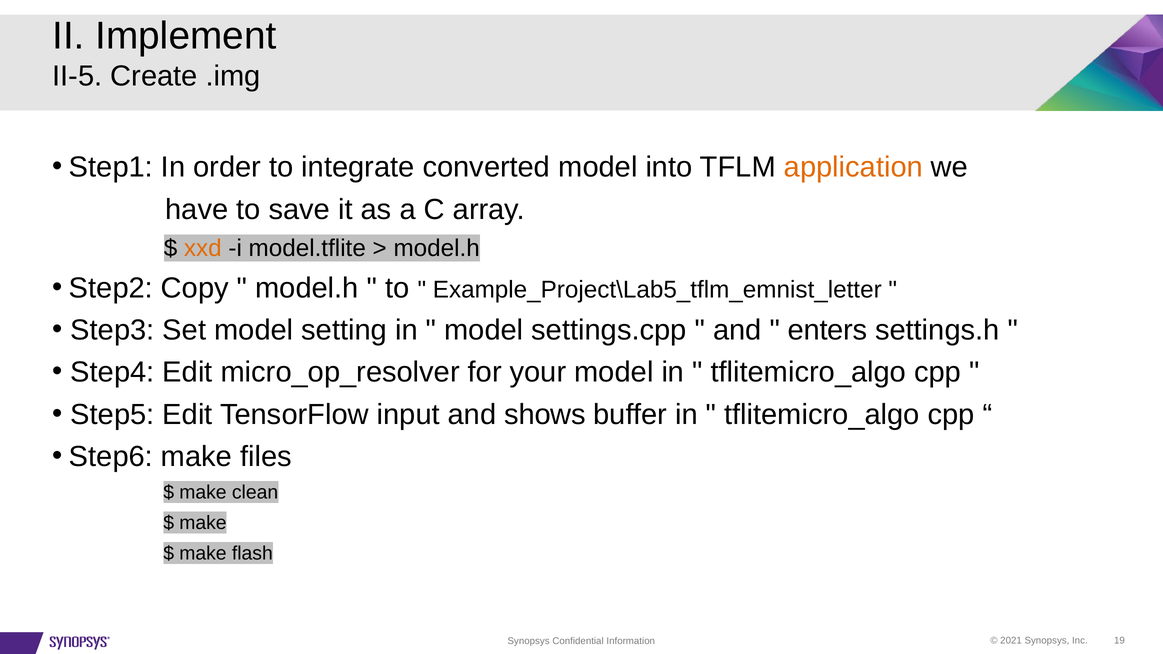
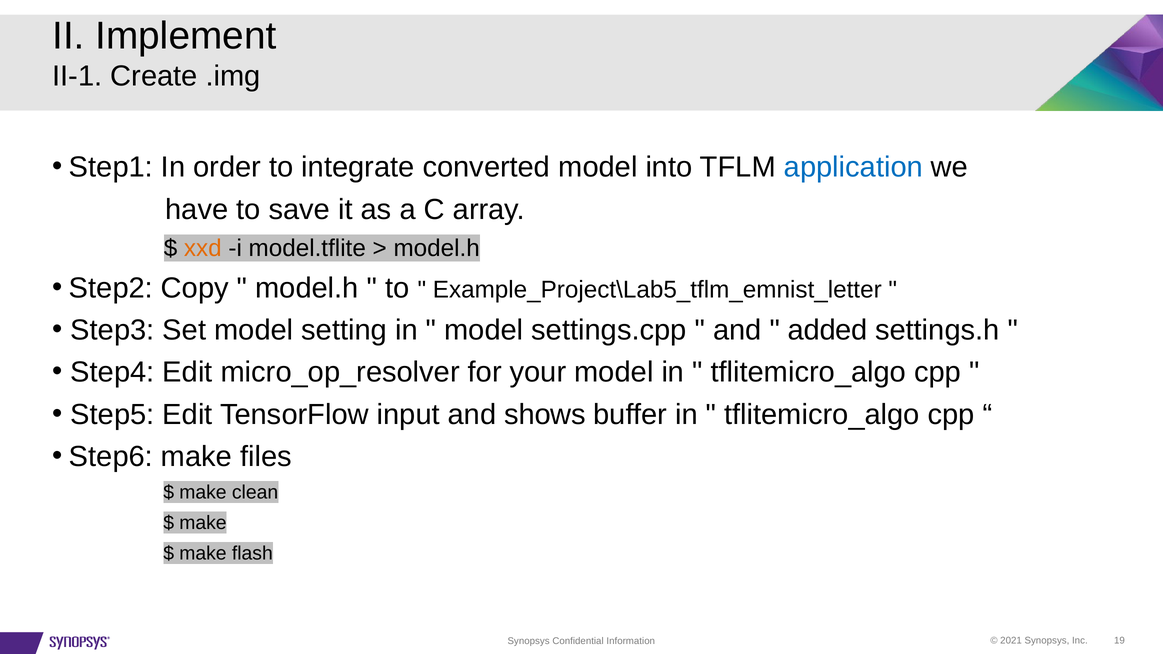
II-5: II-5 -> II-1 (77, 76)
application colour: orange -> blue (853, 167)
enters: enters -> added (828, 330)
